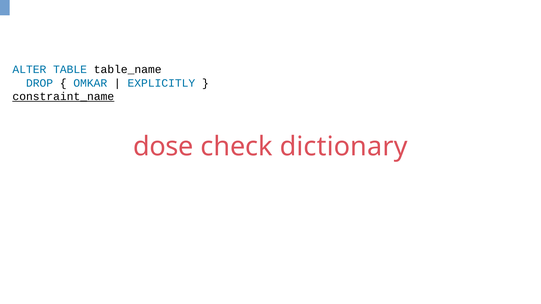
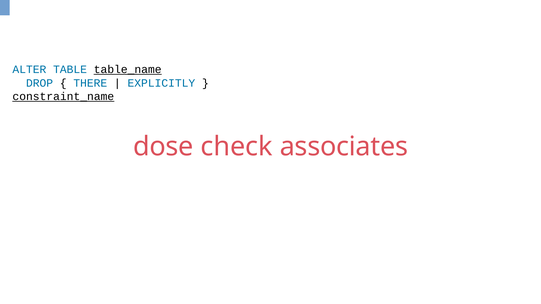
table_name underline: none -> present (128, 70)
OMKAR: OMKAR -> THERE (90, 83)
dictionary: dictionary -> associates (344, 147)
